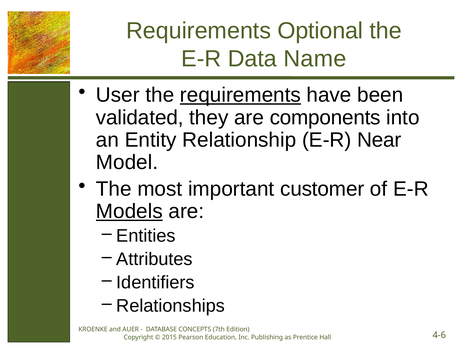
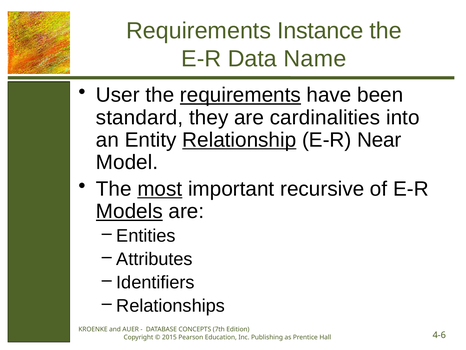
Optional: Optional -> Instance (320, 31)
validated: validated -> standard (140, 117)
components: components -> cardinalities (325, 117)
Relationship underline: none -> present (239, 140)
most underline: none -> present (160, 189)
customer: customer -> recursive (322, 189)
